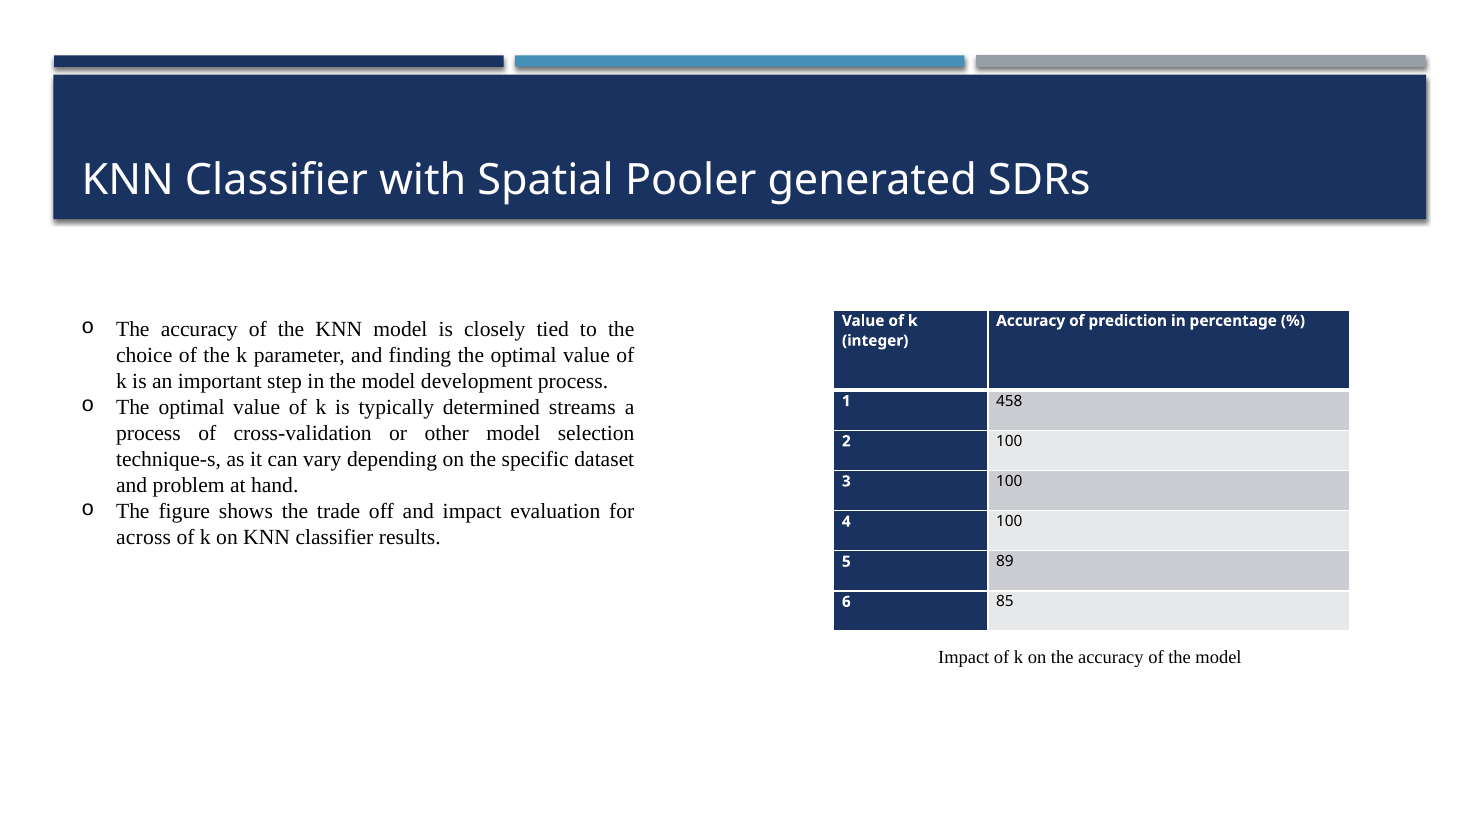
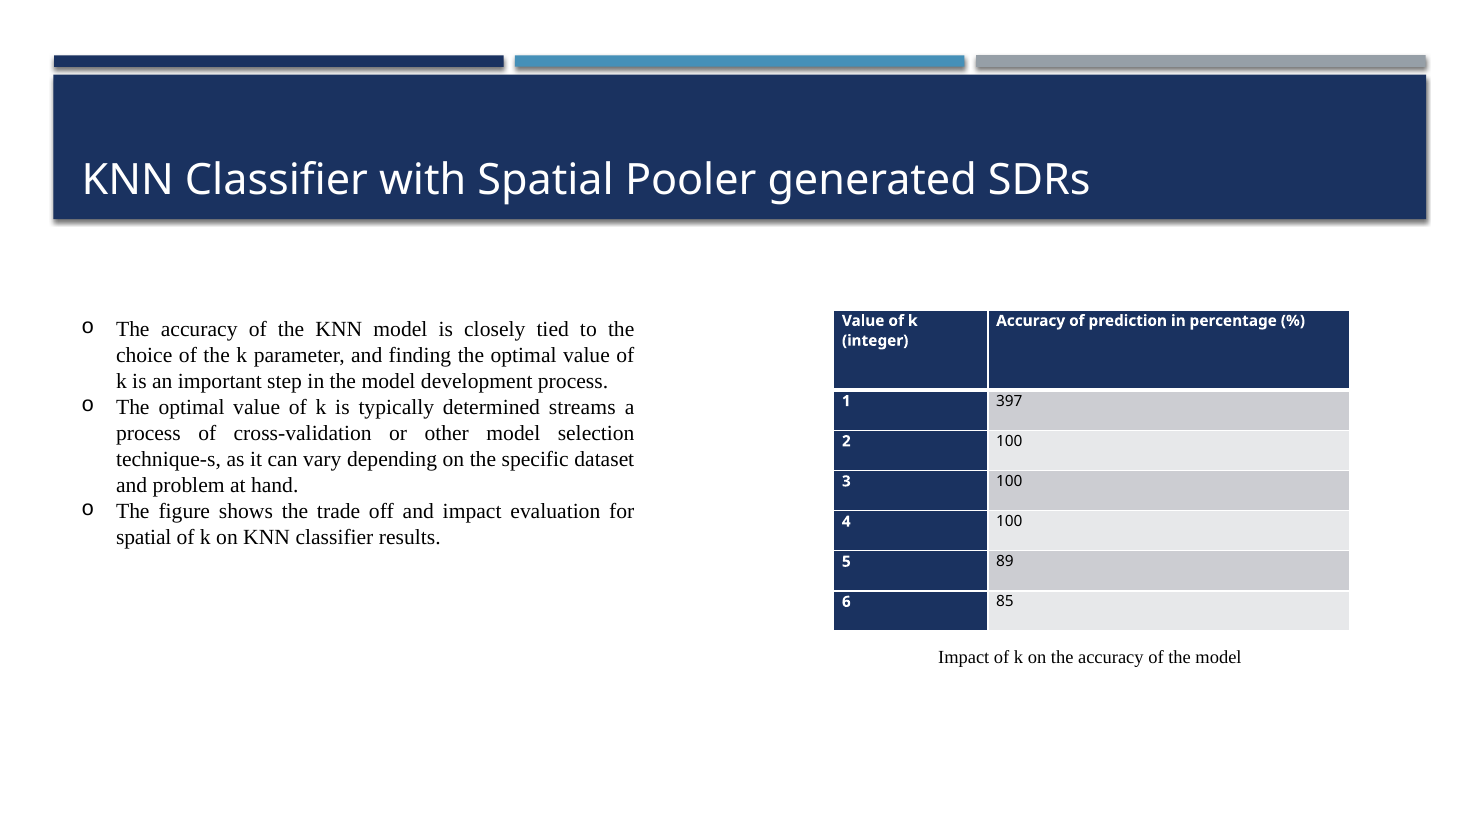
458: 458 -> 397 (1009, 401)
across: across -> spatial (144, 537)
